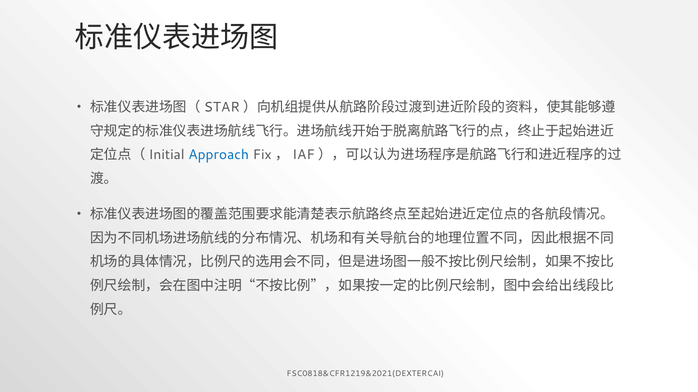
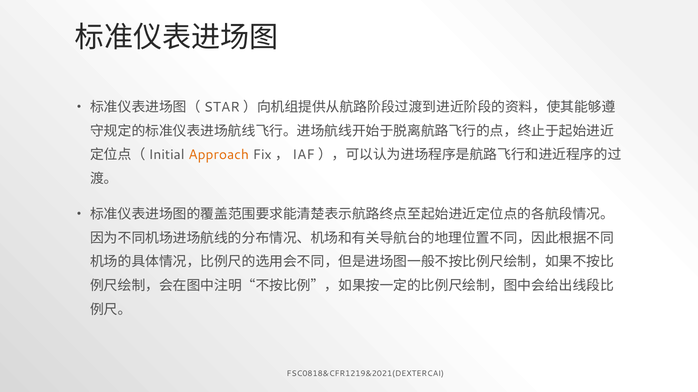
Approach colour: blue -> orange (219, 155)
